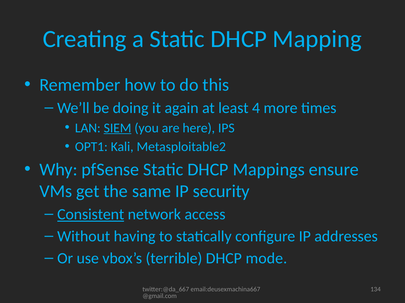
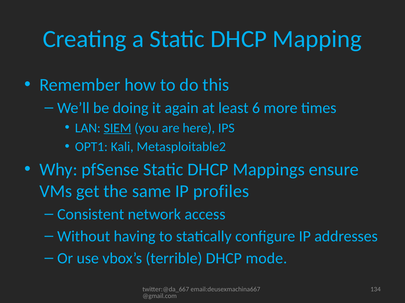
4: 4 -> 6 (256, 108)
security: security -> profiles (221, 192)
Consistent underline: present -> none (91, 215)
